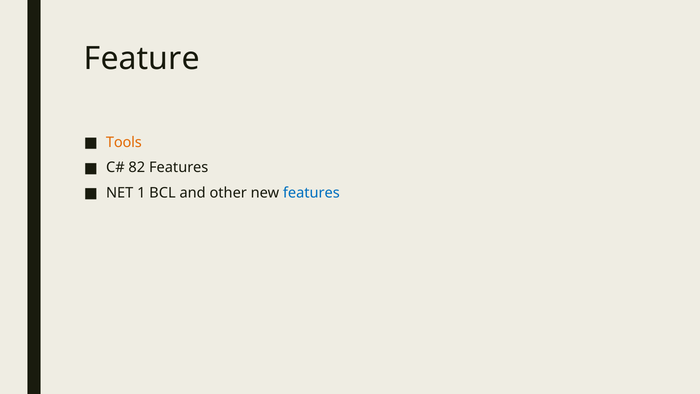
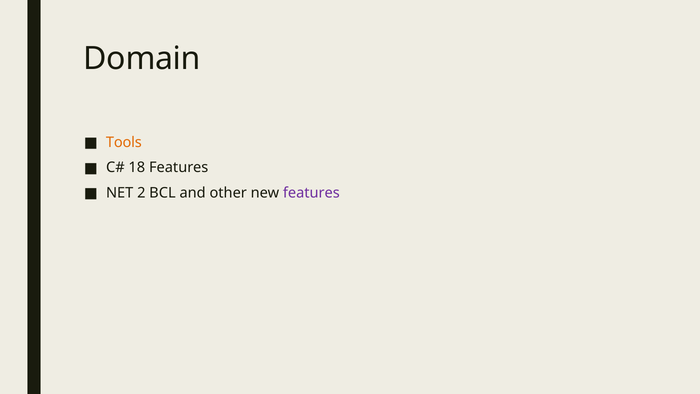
Feature: Feature -> Domain (142, 59)
82: 82 -> 18 (137, 167)
1: 1 -> 2 (141, 193)
features colour: blue -> purple (311, 193)
